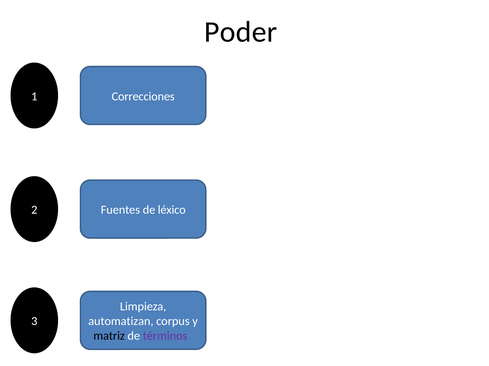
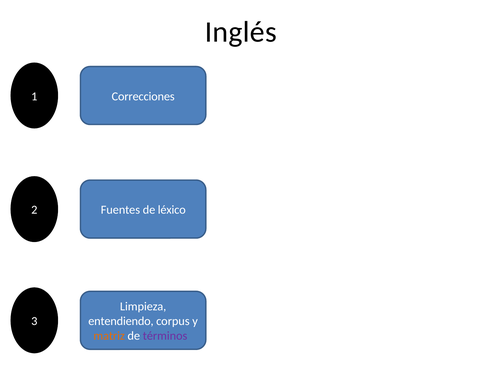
Poder: Poder -> Inglés (241, 32)
automatizan: automatizan -> entendiendo (121, 322)
matriz colour: black -> orange (109, 336)
